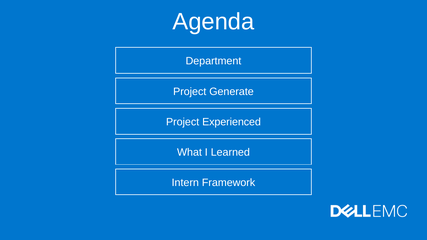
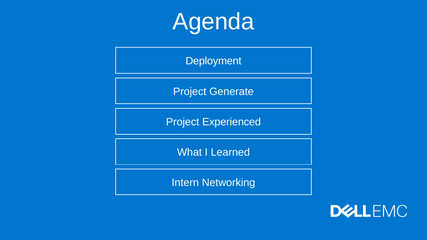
Department: Department -> Deployment (214, 61)
Framework: Framework -> Networking (229, 183)
